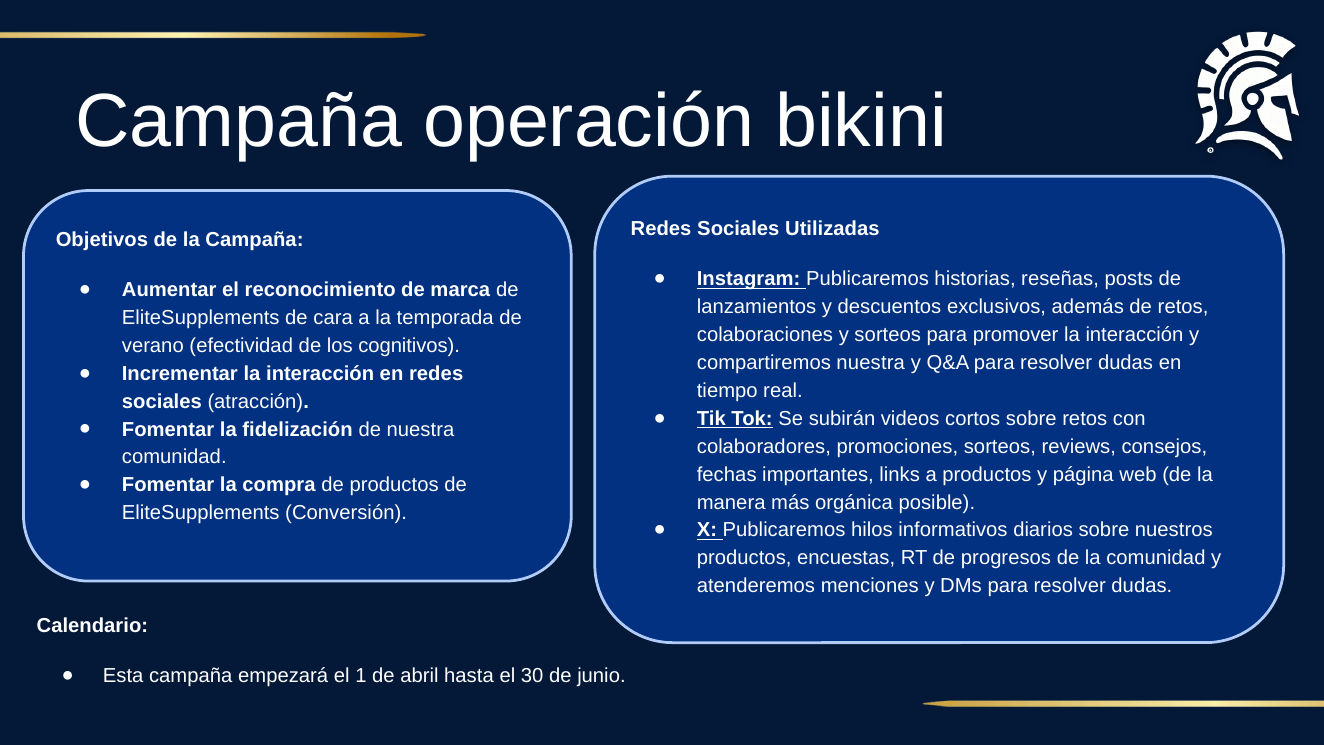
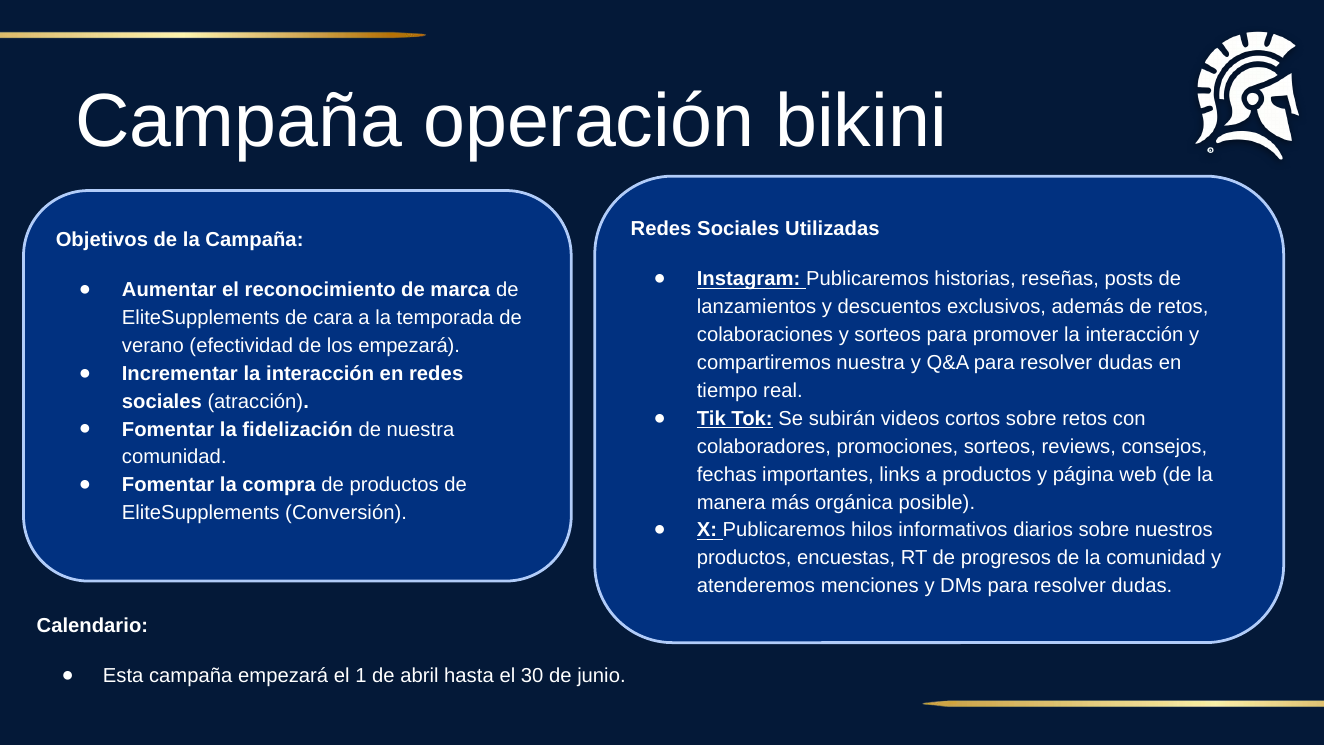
los cognitivos: cognitivos -> empezará (409, 346)
